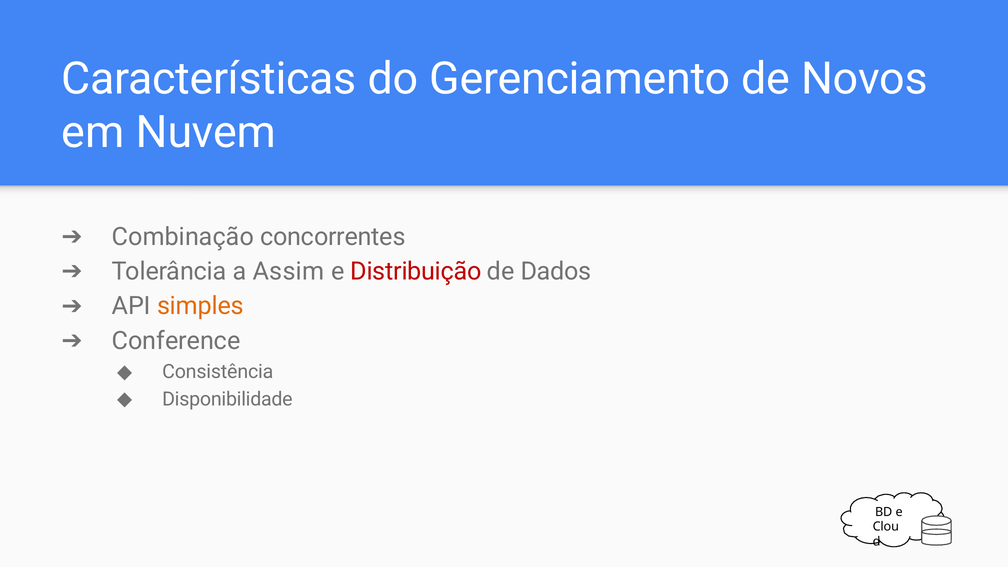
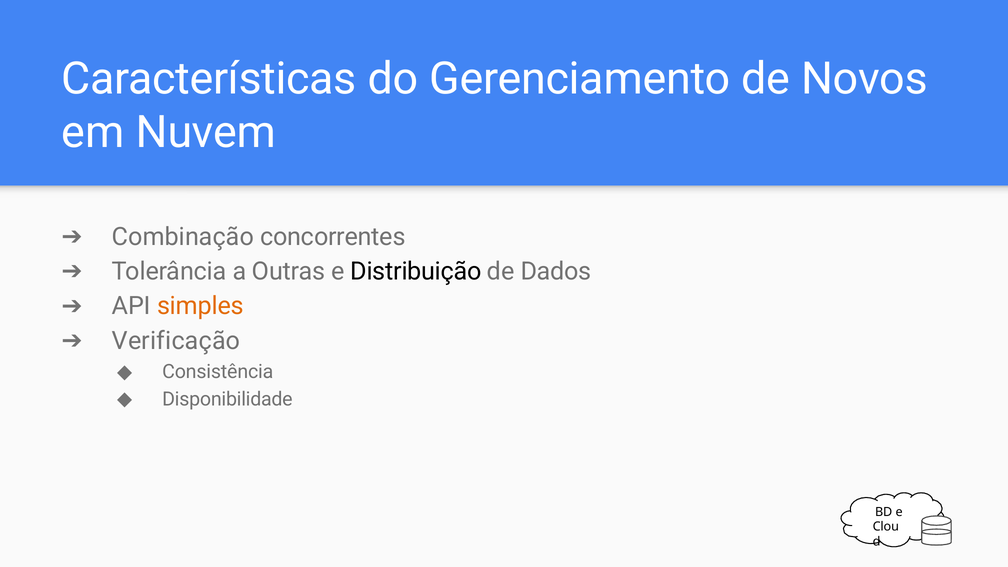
Assim: Assim -> Outras (289, 271)
Distribuição colour: red -> black (416, 271)
Conference: Conference -> Verificação (176, 341)
